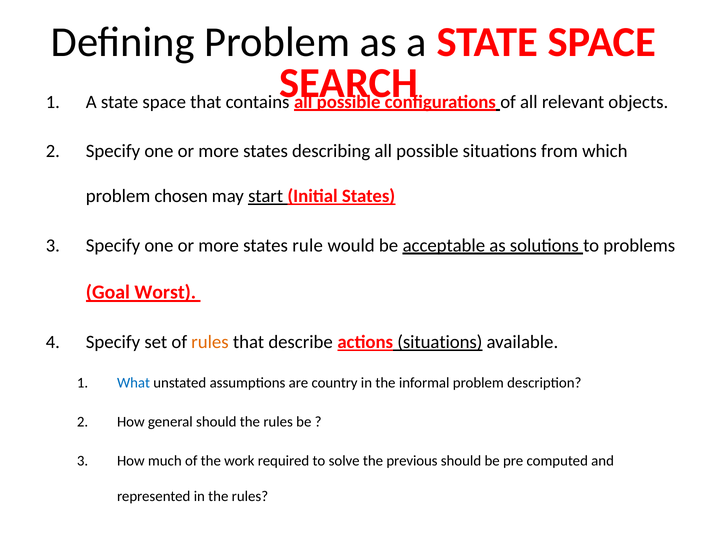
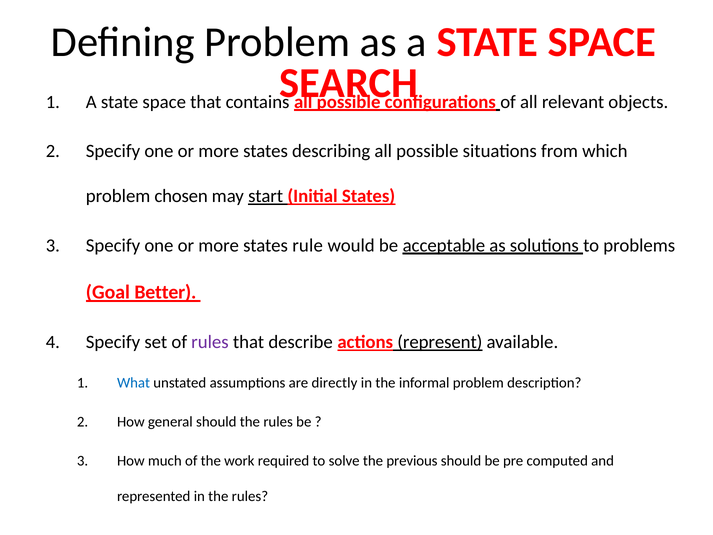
Worst: Worst -> Better (165, 292)
rules colour: orange -> purple (210, 342)
actions situations: situations -> represent (440, 342)
country: country -> directly (334, 383)
